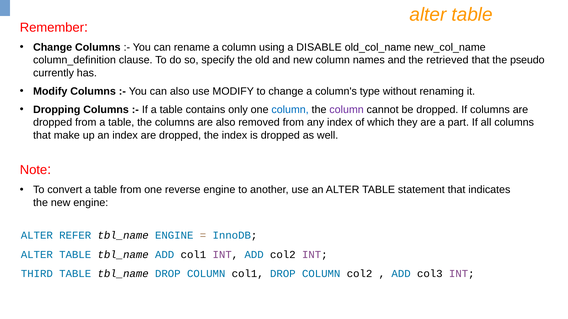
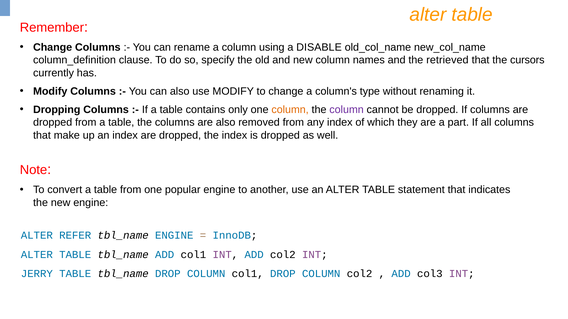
pseudo: pseudo -> cursors (527, 60)
column colour: blue -> orange (290, 110)
reverse: reverse -> popular (183, 190)
THIRD: THIRD -> JERRY (37, 274)
